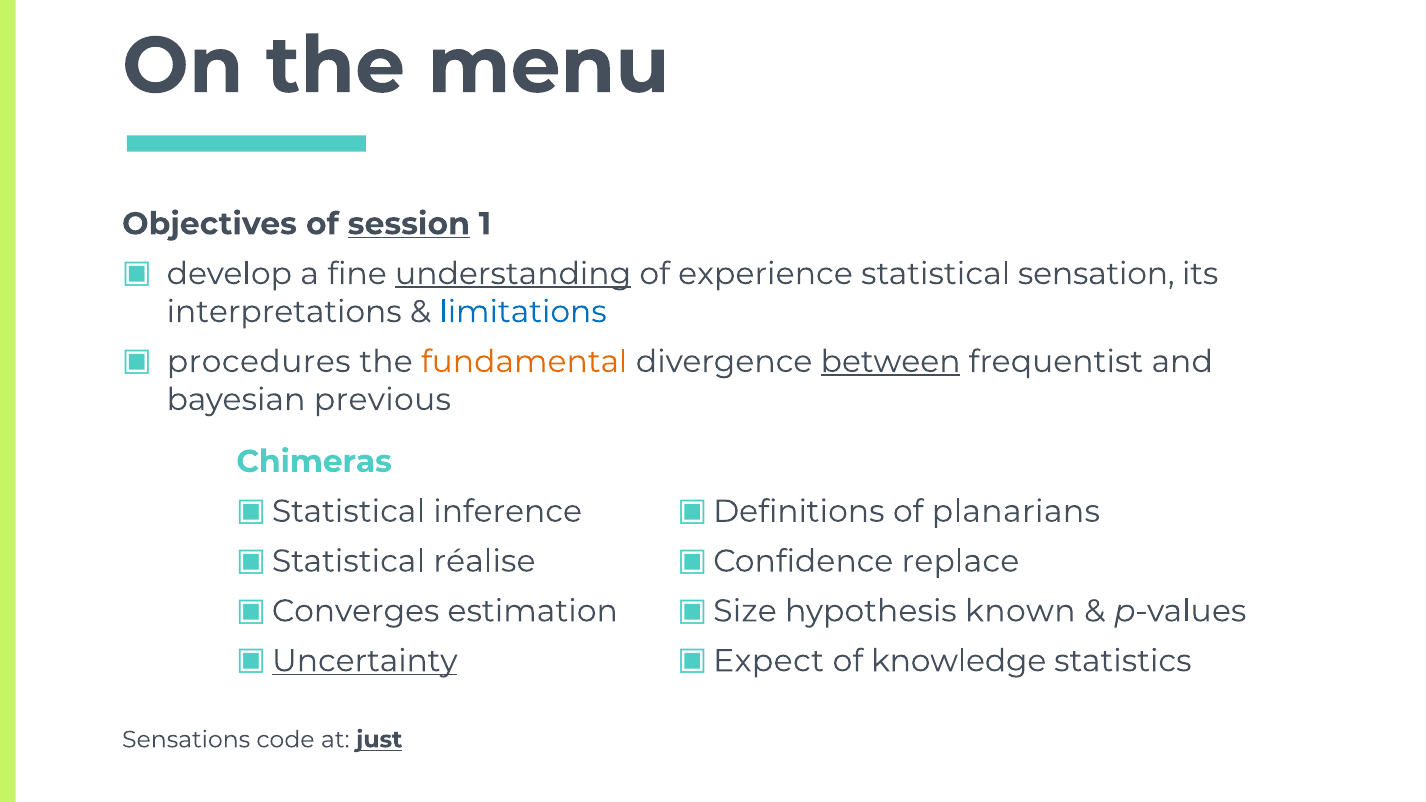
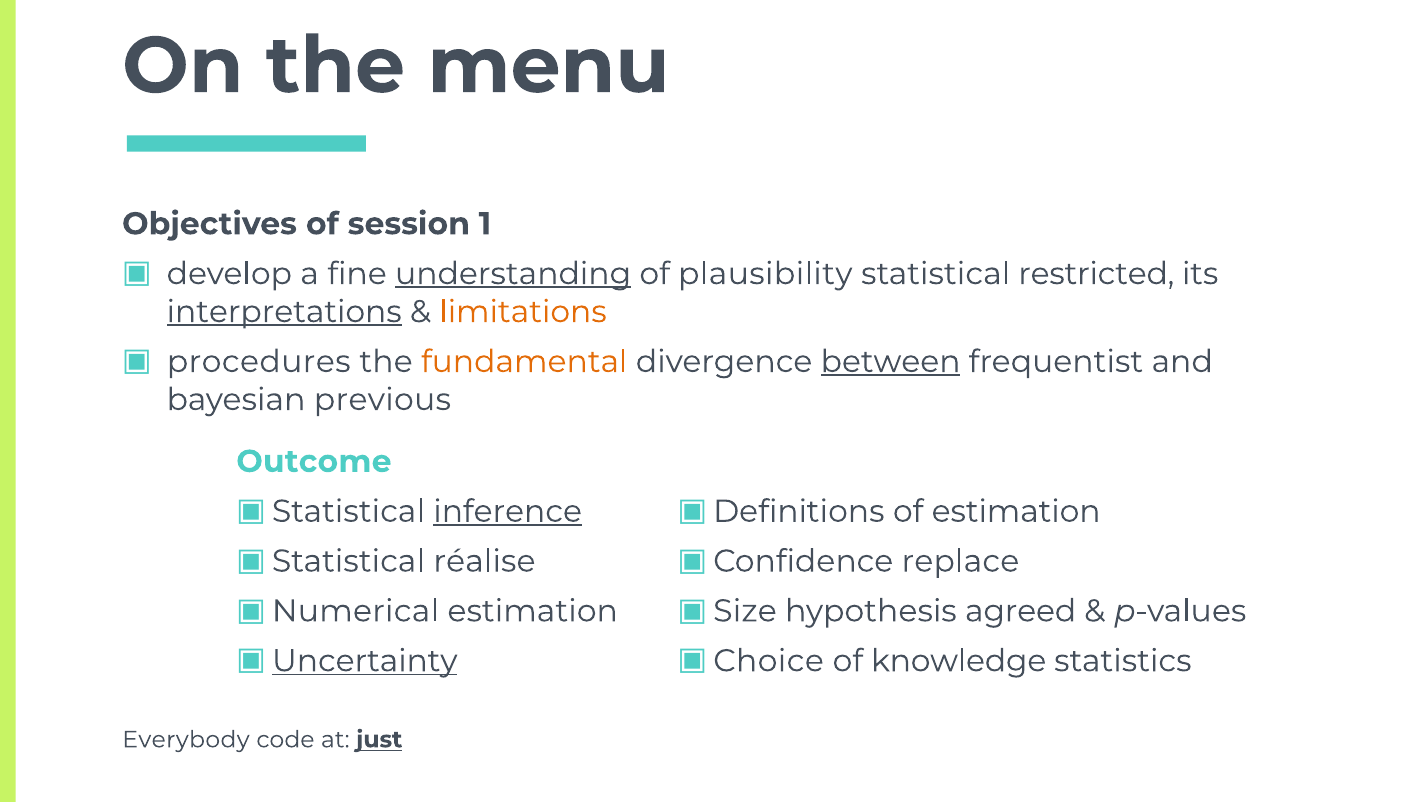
session underline: present -> none (409, 224)
experience: experience -> plausibility (765, 274)
sensation: sensation -> restricted (1096, 274)
interpretations underline: none -> present (284, 312)
limitations colour: blue -> orange (523, 312)
Chimeras: Chimeras -> Outcome (314, 462)
inference underline: none -> present (508, 511)
of planarians: planarians -> estimation (1016, 511)
Converges: Converges -> Numerical (355, 611)
known: known -> agreed (1021, 611)
Expect: Expect -> Choice (769, 661)
Sensations: Sensations -> Everybody (186, 740)
